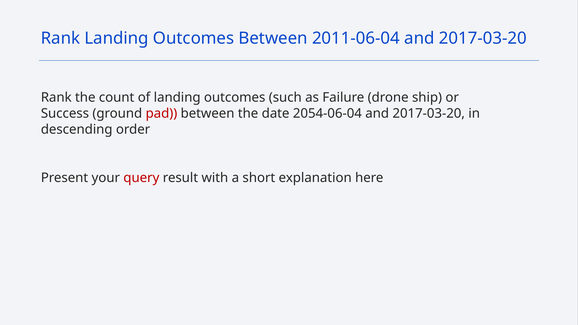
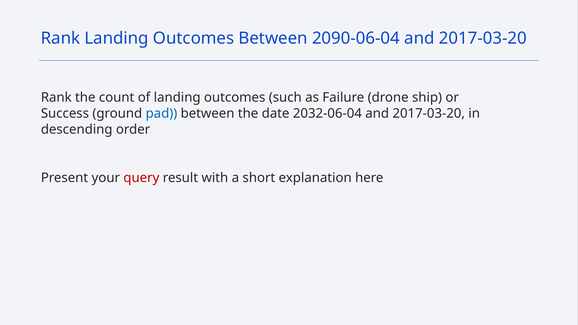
2011-06-04: 2011-06-04 -> 2090-06-04 (356, 38)
pad colour: red -> blue (161, 113)
2054-06-04: 2054-06-04 -> 2032-06-04 (327, 113)
